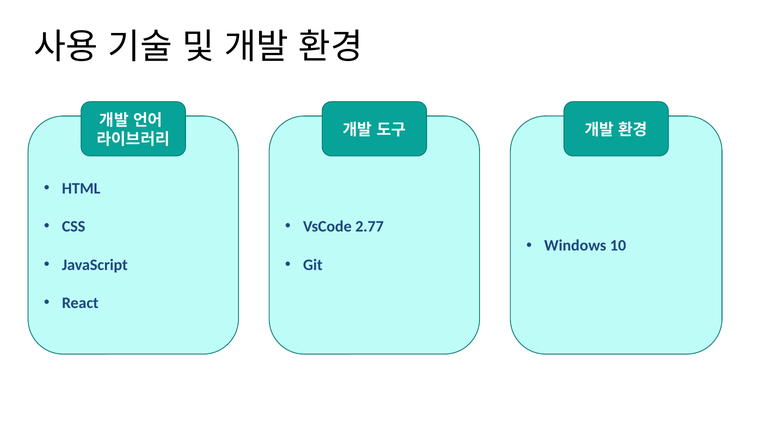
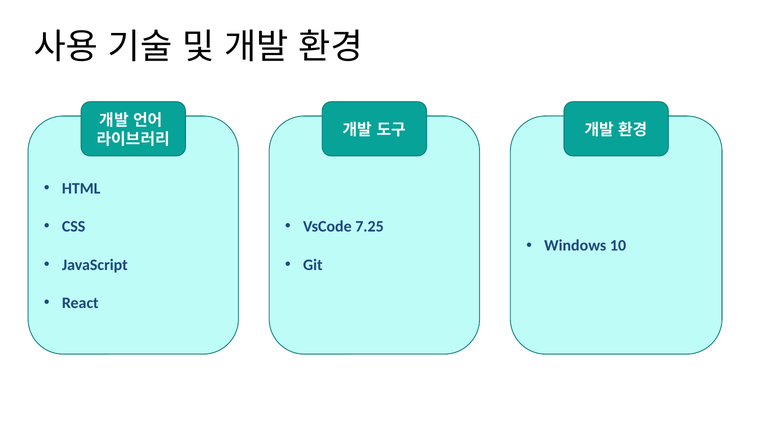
2.77: 2.77 -> 7.25 (369, 226)
